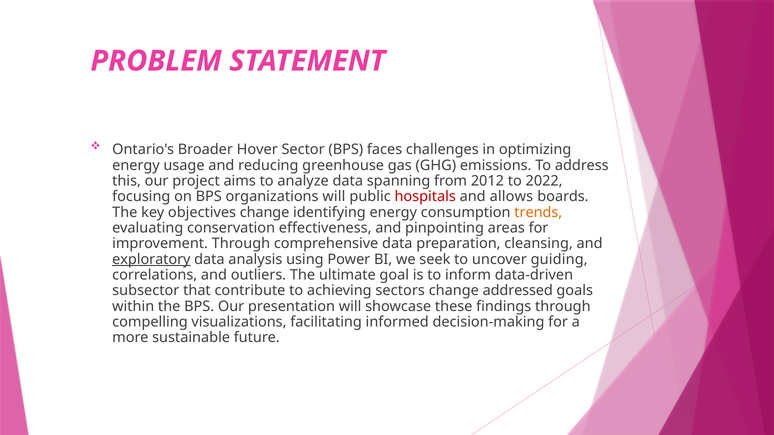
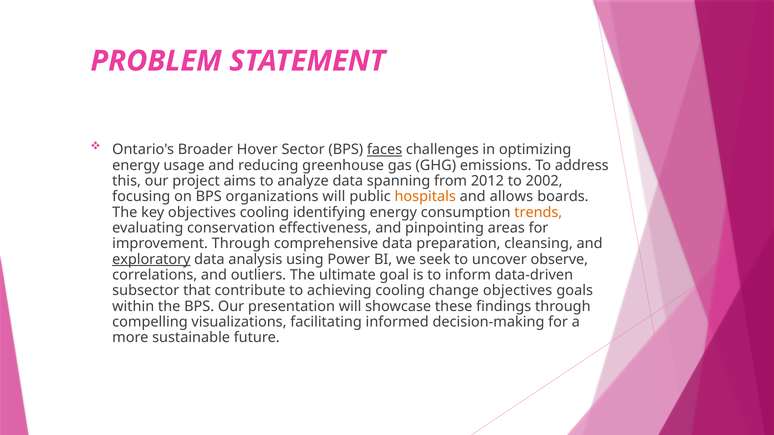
faces underline: none -> present (385, 150)
2022: 2022 -> 2002 (544, 181)
hospitals colour: red -> orange (425, 197)
objectives change: change -> cooling (265, 213)
guiding: guiding -> observe (559, 260)
achieving sectors: sectors -> cooling (400, 291)
change addressed: addressed -> objectives (518, 291)
